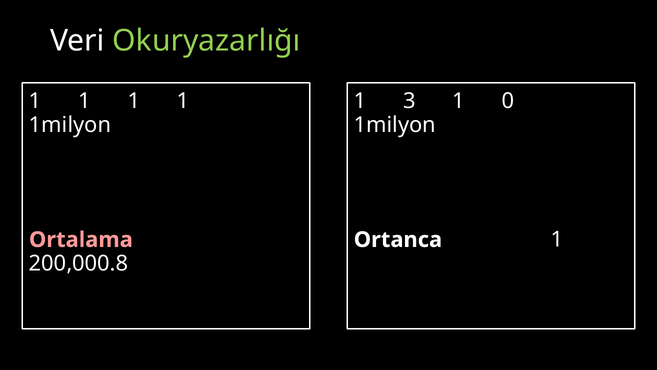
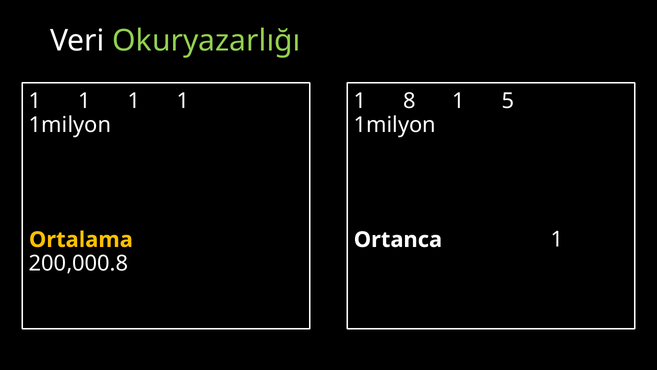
3: 3 -> 8 (409, 101)
0: 0 -> 5 (508, 101)
Ortalama colour: pink -> yellow (81, 239)
